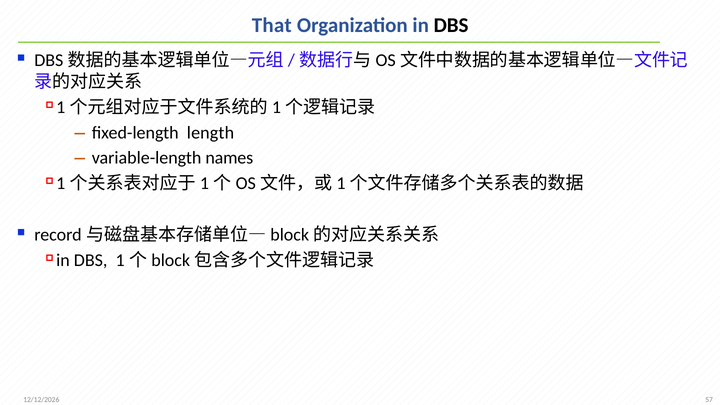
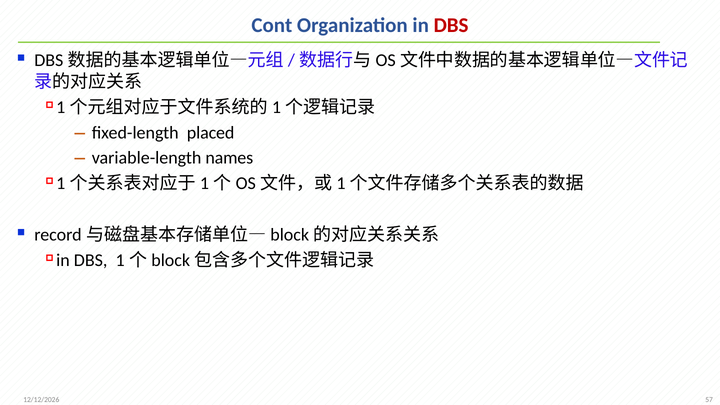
That: That -> Cont (272, 25)
DBS colour: black -> red (451, 25)
length: length -> placed (211, 133)
